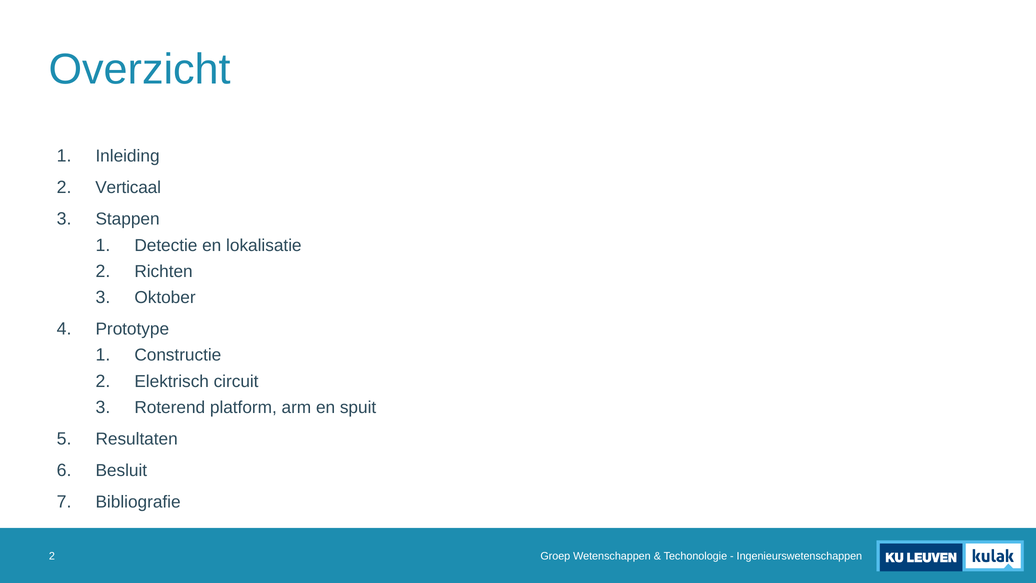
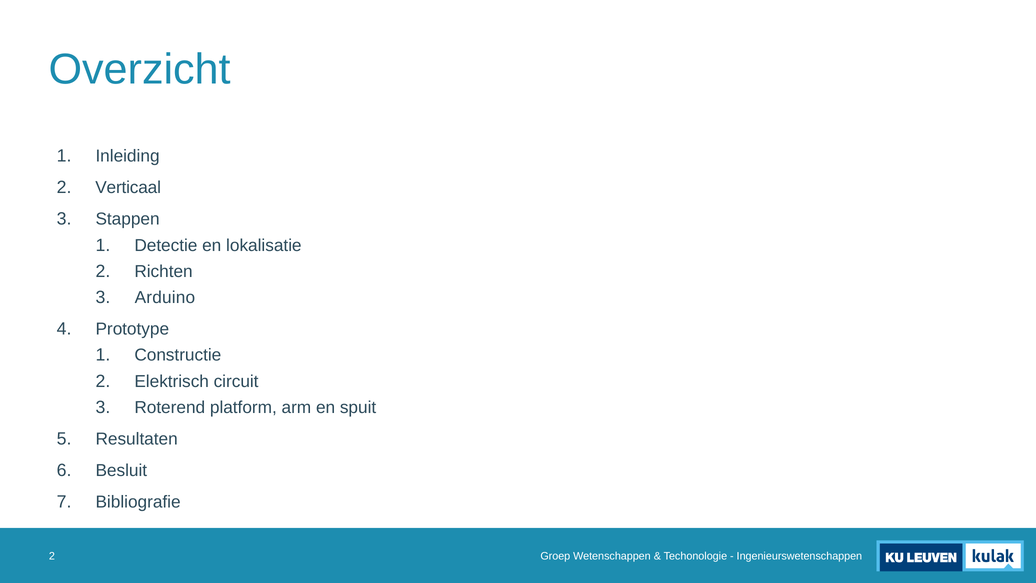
Oktober: Oktober -> Arduino (165, 297)
